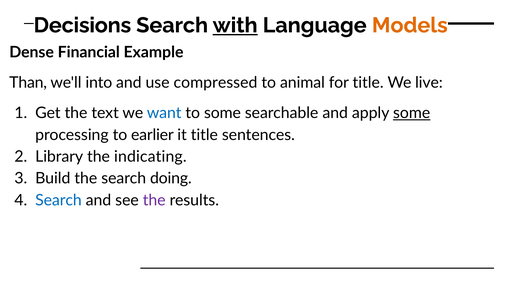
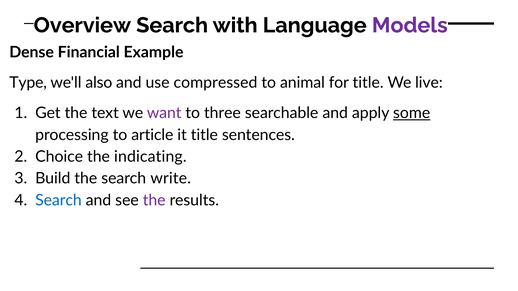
Decisions: Decisions -> Overview (82, 25)
with underline: present -> none (235, 25)
Models colour: orange -> purple (410, 25)
Than: Than -> Type (28, 83)
into: into -> also (99, 83)
want colour: blue -> purple (164, 113)
to some: some -> three (222, 113)
earlier: earlier -> article (152, 135)
Library: Library -> Choice (59, 157)
doing: doing -> write (171, 179)
